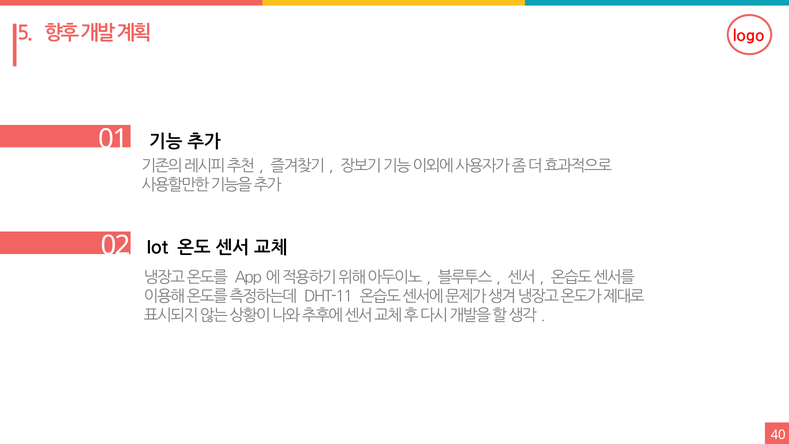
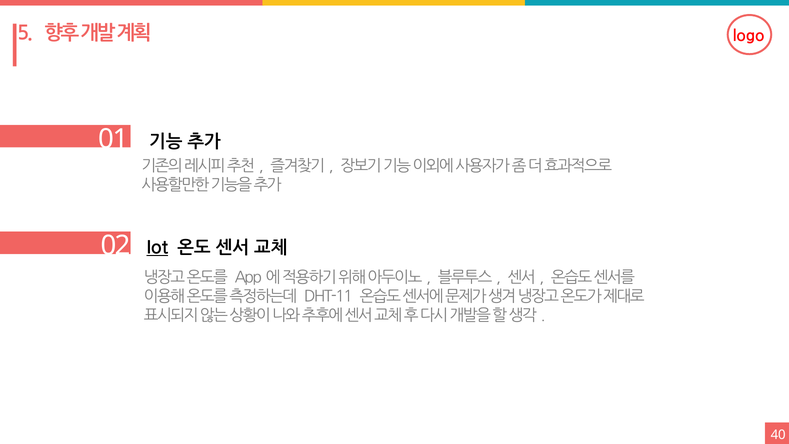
Iot underline: none -> present (157, 248)
